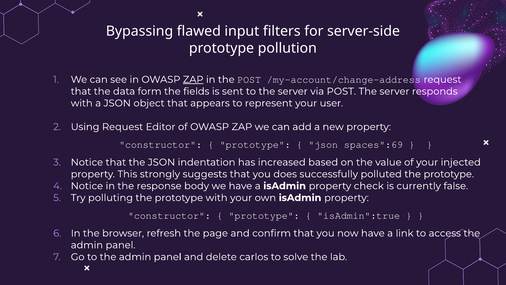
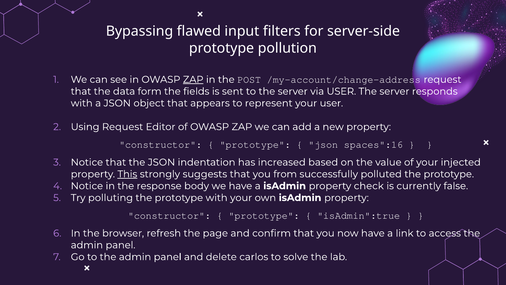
via POST: POST -> USER (341, 91)
spaces":69: spaces":69 -> spaces":16 (373, 144)
This underline: none -> present (127, 174)
does: does -> from (285, 174)
